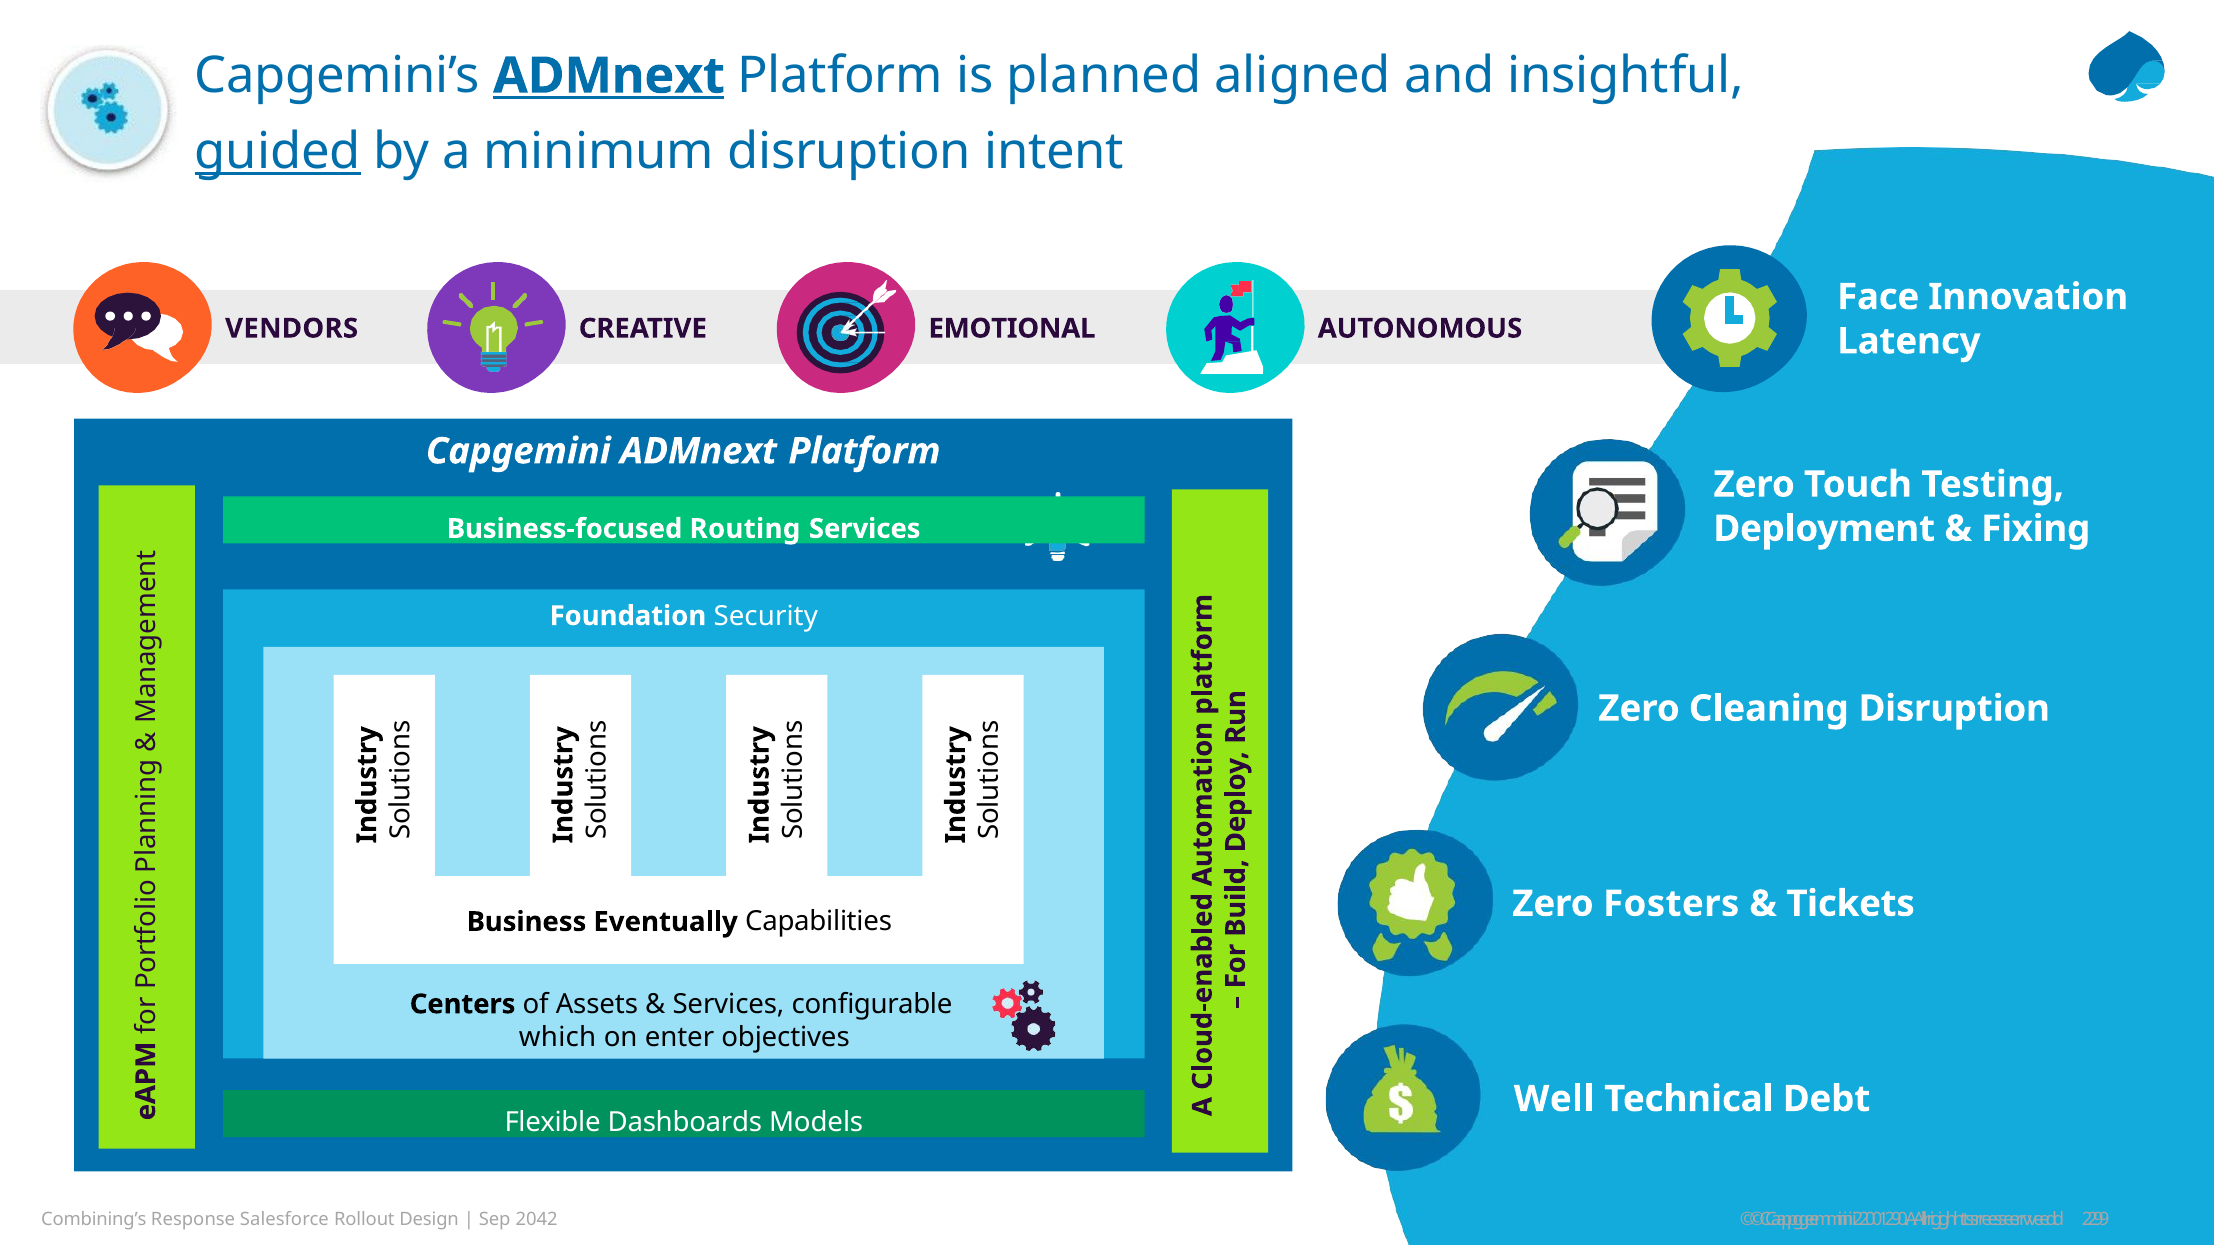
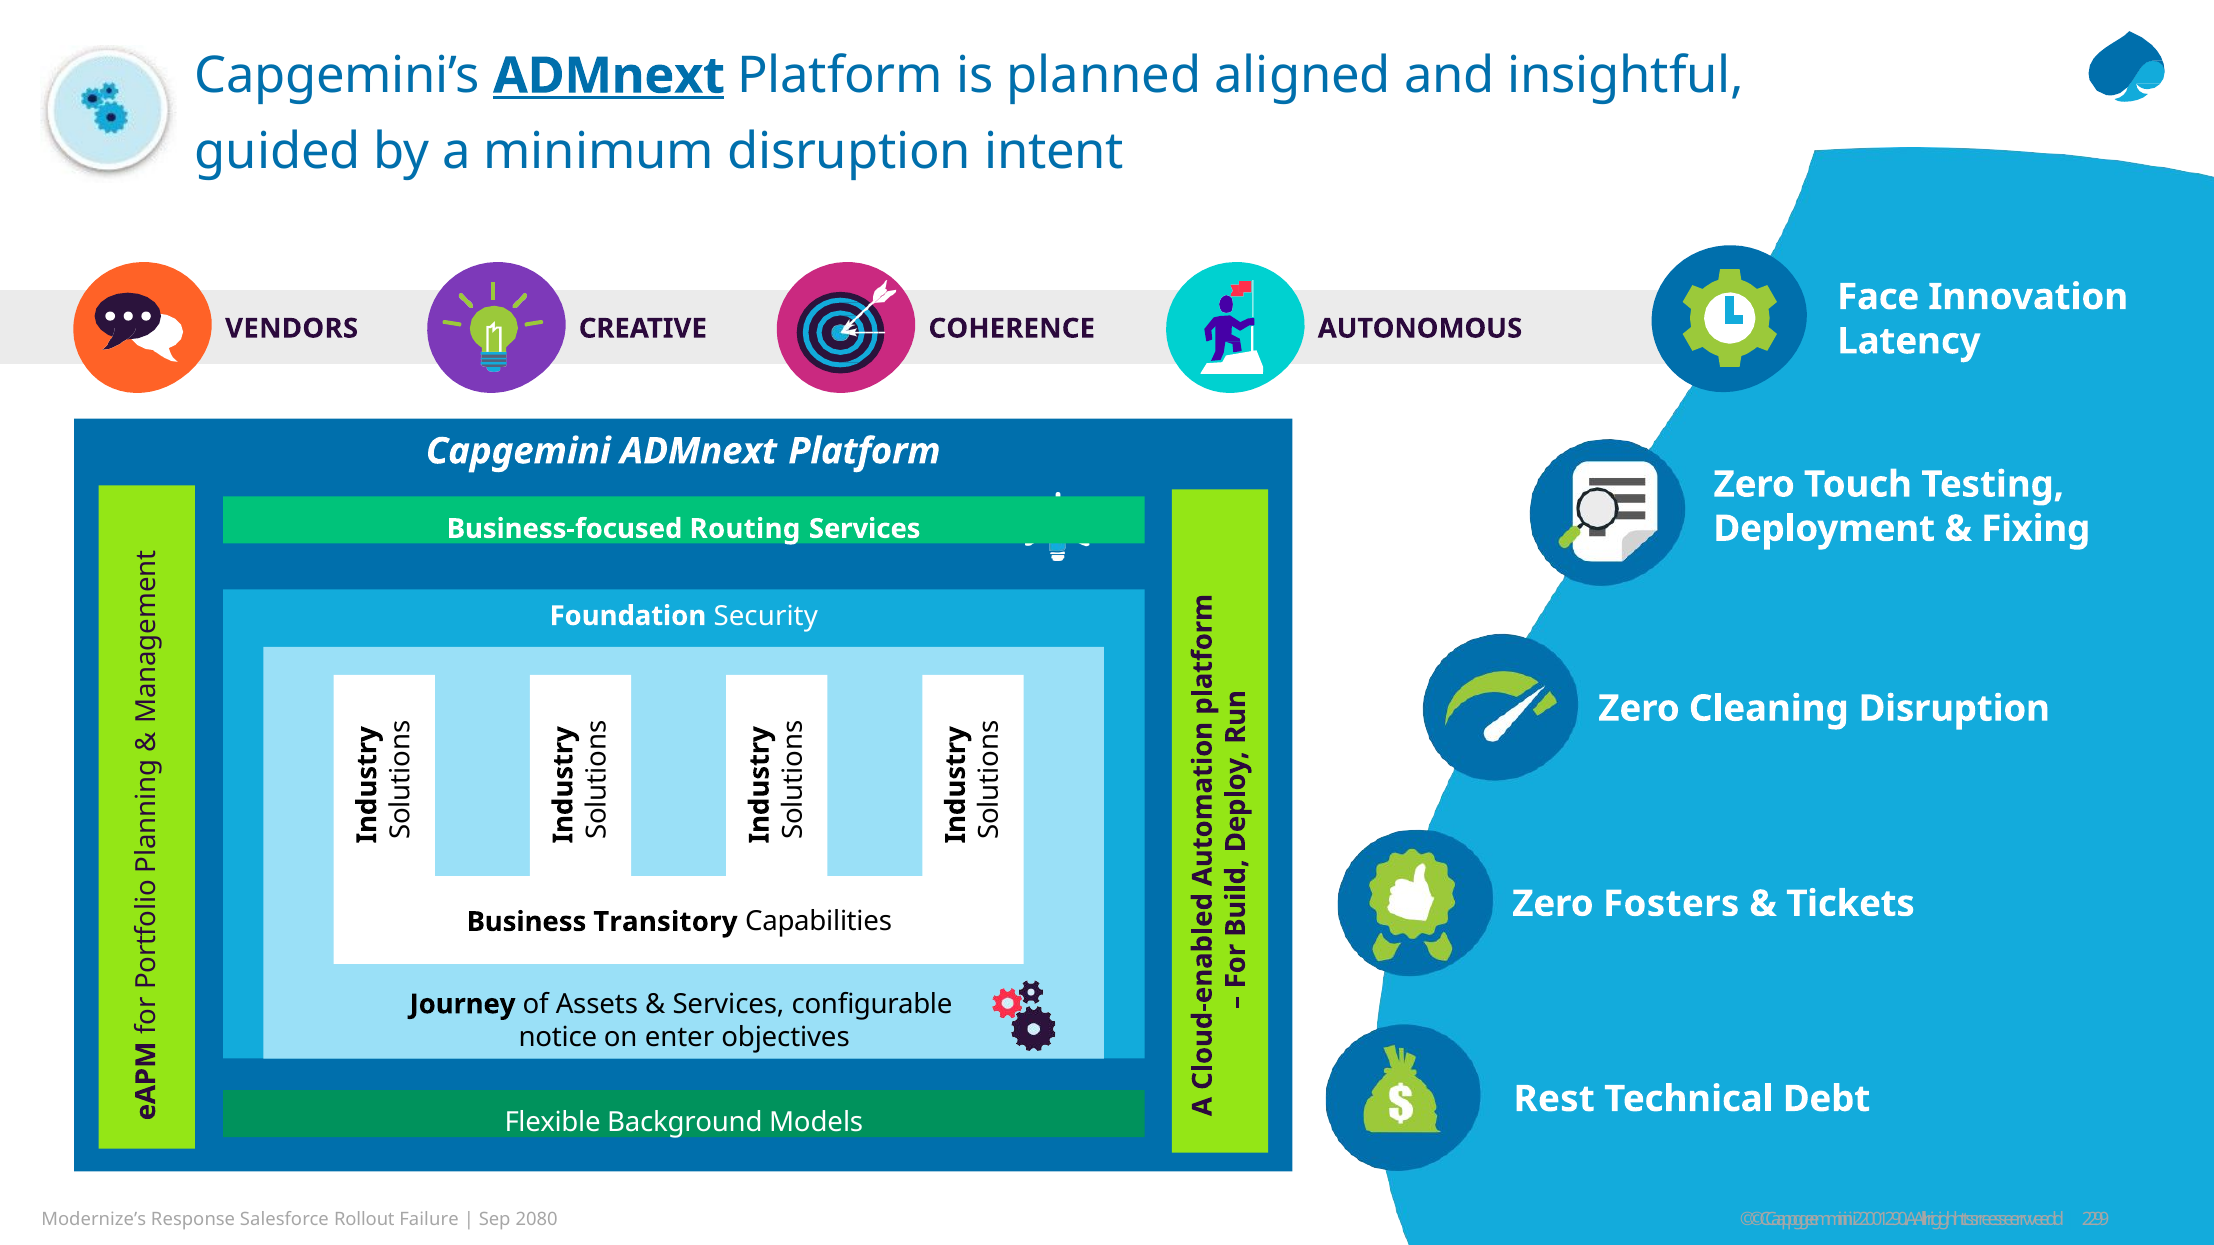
guided underline: present -> none (278, 152)
EMOTIONAL: EMOTIONAL -> COHERENCE (1012, 329)
Eventually: Eventually -> Transitory (665, 922)
Centers: Centers -> Journey (463, 1004)
which: which -> notice (558, 1038)
Well: Well -> Rest (1554, 1099)
Dashboards: Dashboards -> Background (685, 1123)
Combining’s: Combining’s -> Modernize’s (94, 1220)
Design: Design -> Failure (429, 1220)
2042: 2042 -> 2080 (537, 1220)
